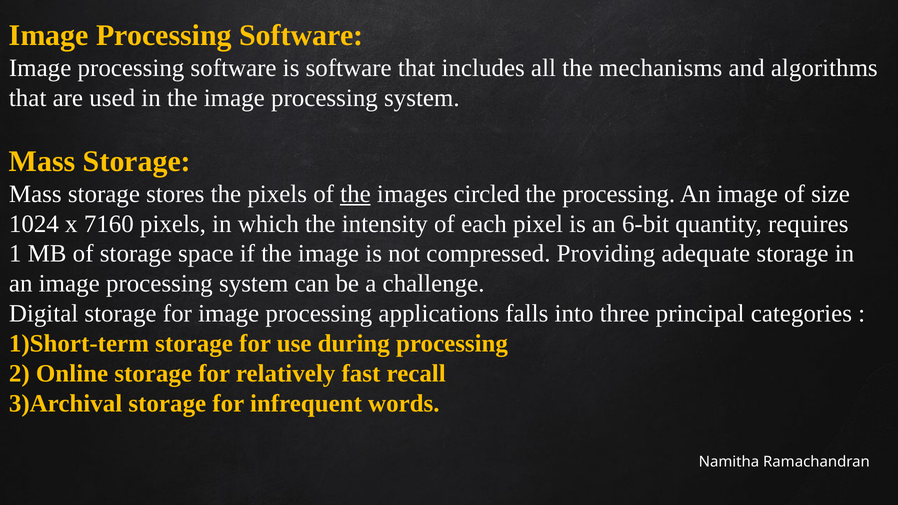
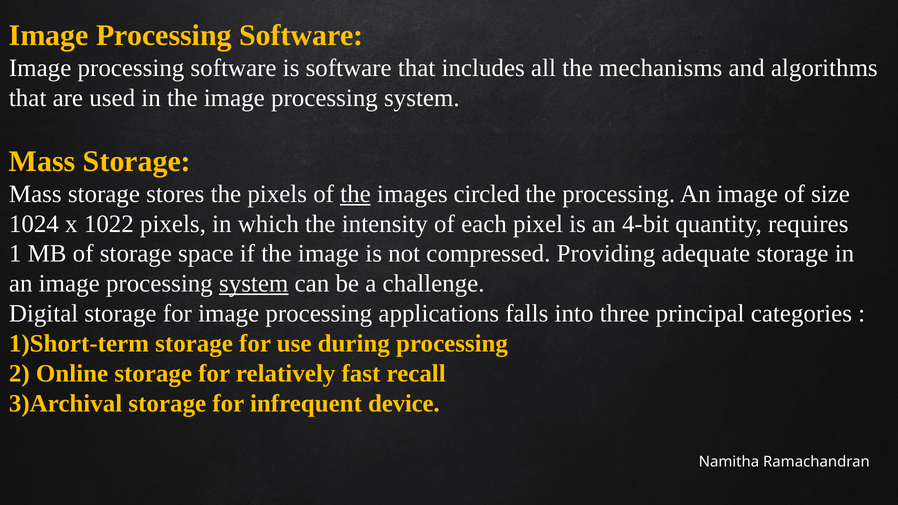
7160: 7160 -> 1022 (109, 224)
6-bit: 6-bit -> 4-bit (646, 224)
system underline: none -> present (254, 284)
words: words -> device (404, 404)
